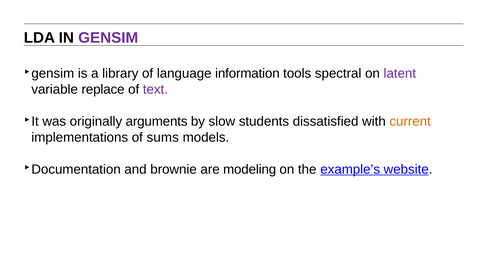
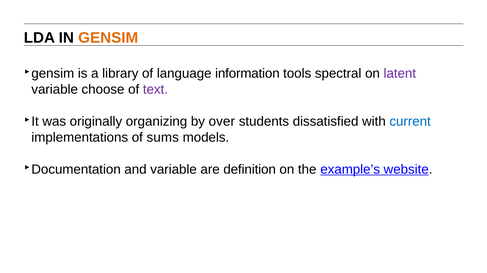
GENSIM colour: purple -> orange (108, 38)
replace: replace -> choose (103, 90)
arguments: arguments -> organizing (157, 122)
slow: slow -> over (222, 122)
current colour: orange -> blue (410, 122)
and brownie: brownie -> variable (174, 170)
modeling: modeling -> definition (250, 170)
